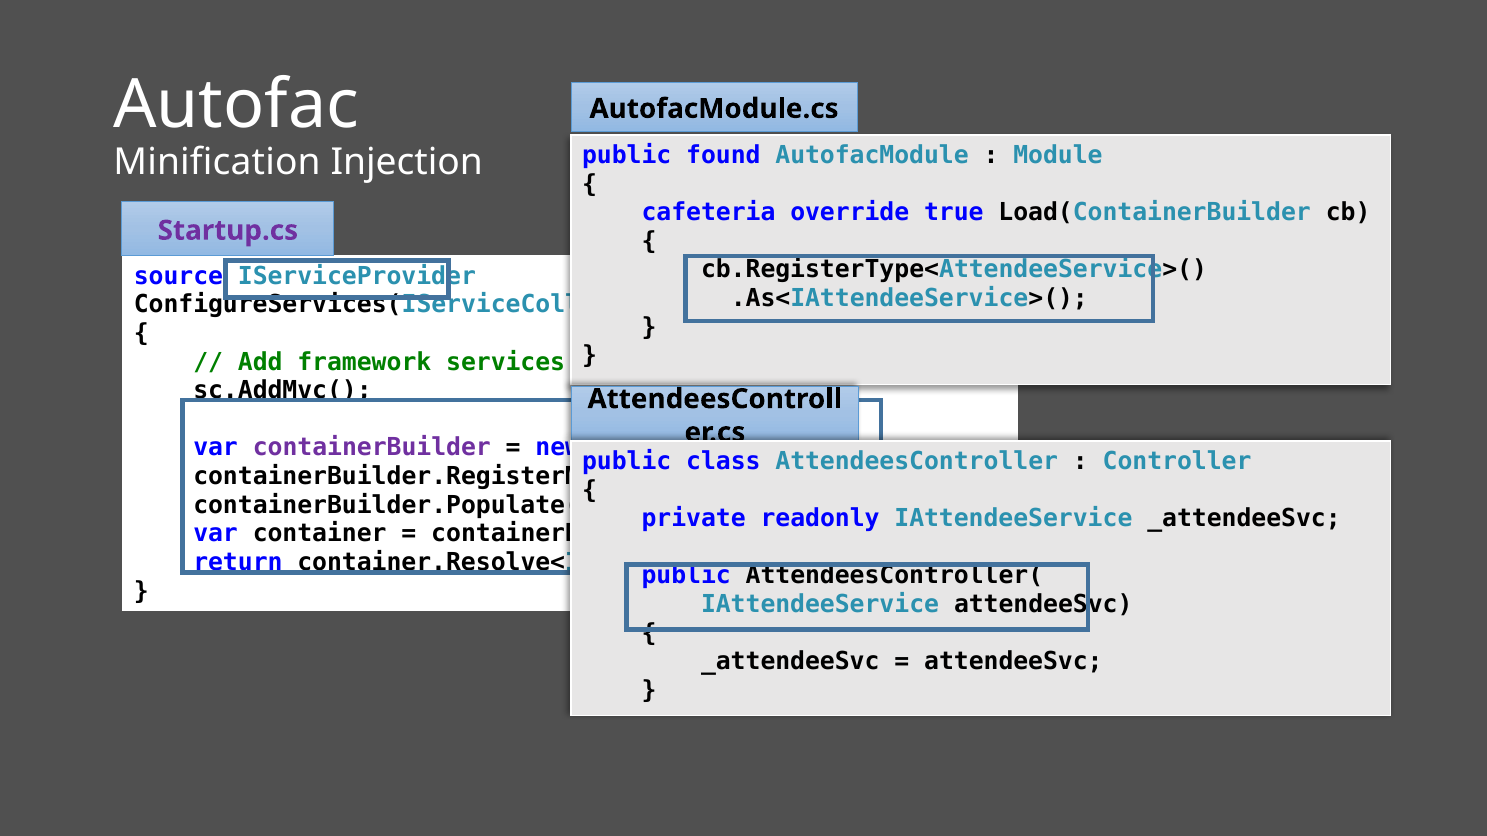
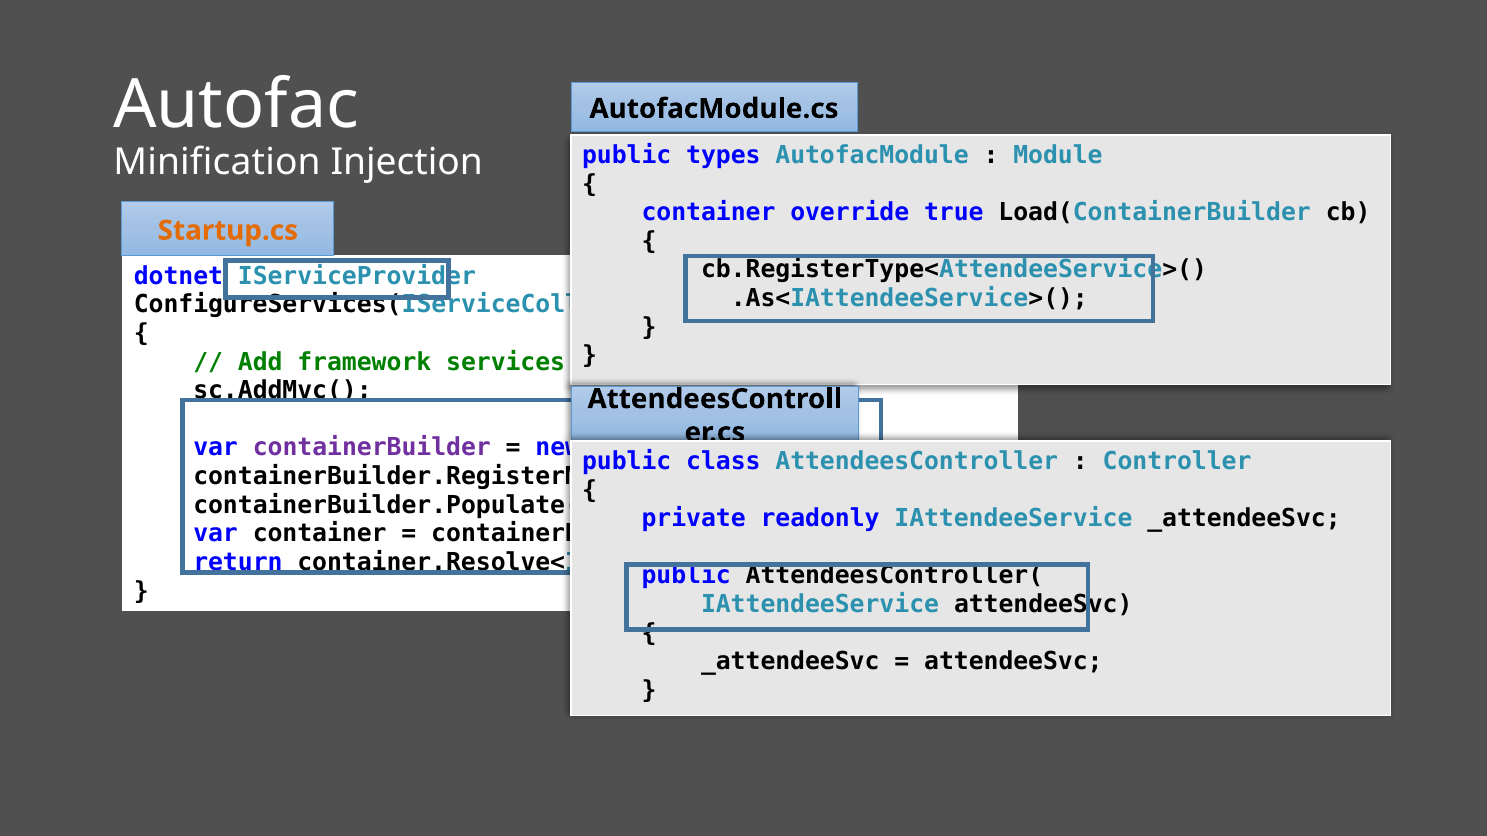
found: found -> types (723, 155)
cafeteria: cafeteria -> container (708, 213)
Startup.cs colour: purple -> orange (228, 231)
source: source -> dotnet (178, 276)
